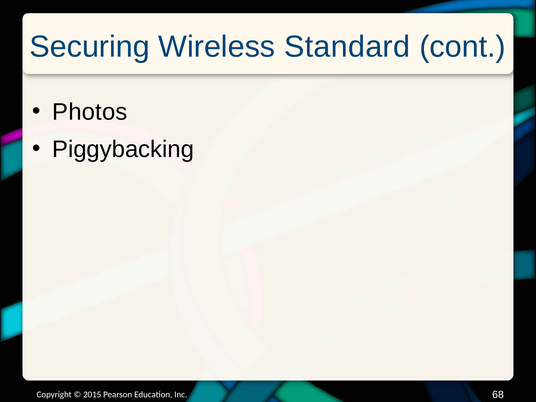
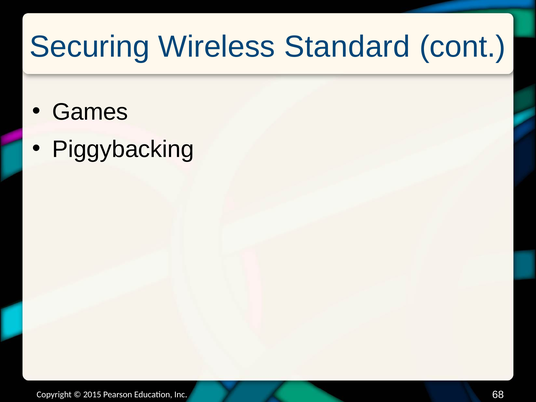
Photos: Photos -> Games (90, 112)
